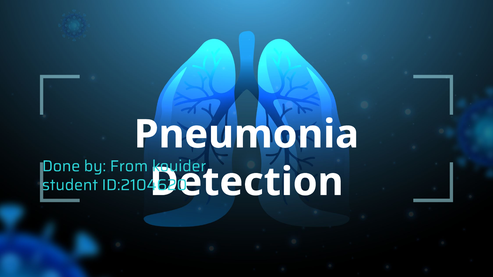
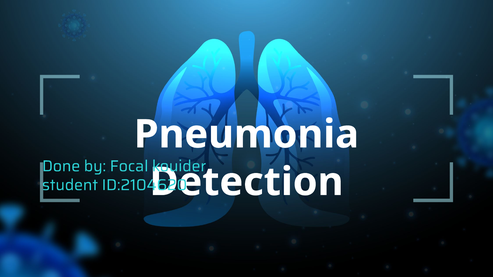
From: From -> Focal (129, 166)
